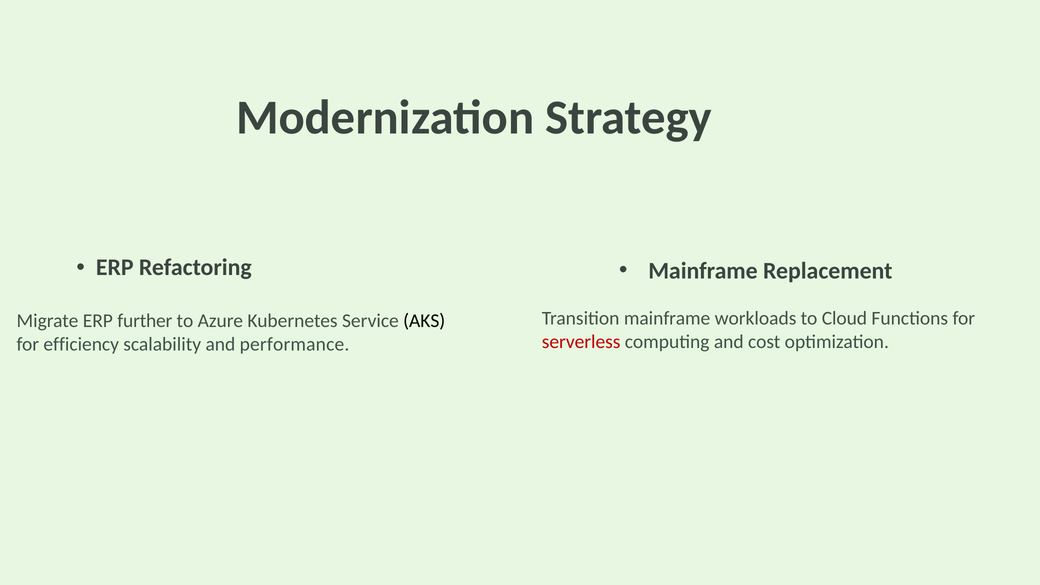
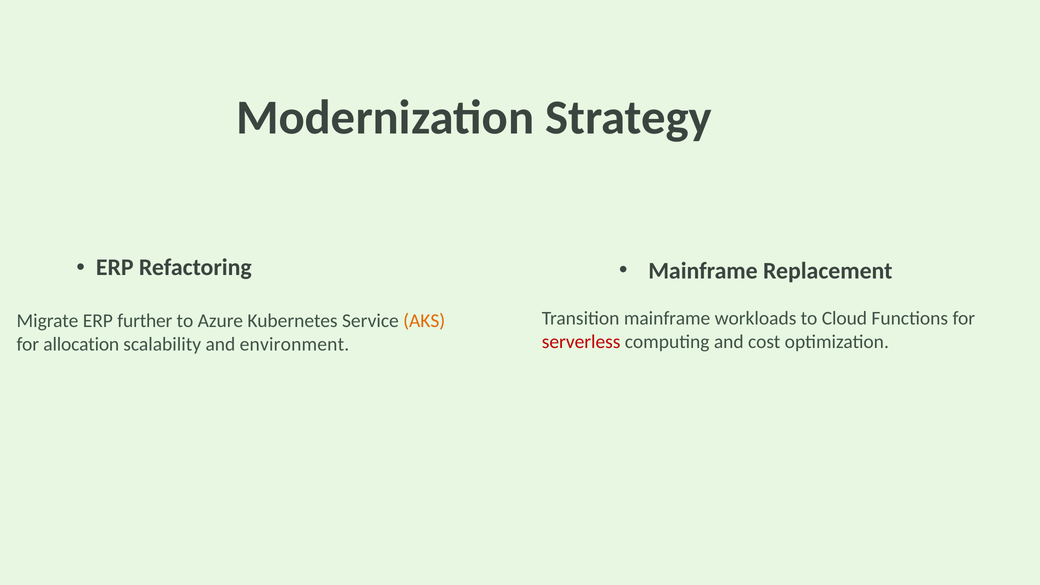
AKS colour: black -> orange (424, 321)
efficiency: efficiency -> allocation (81, 344)
performance: performance -> environment (295, 344)
